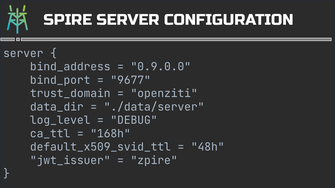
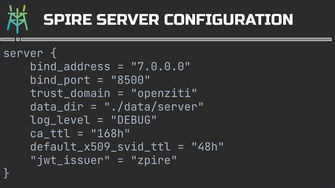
0.9.0.0: 0.9.0.0 -> 7.0.0.0 (161, 67)
9677: 9677 -> 8500 (131, 80)
